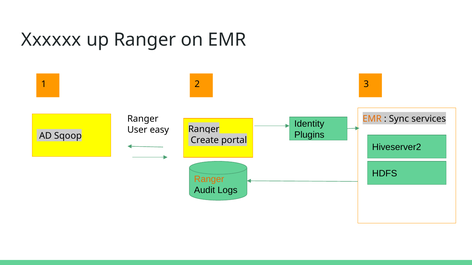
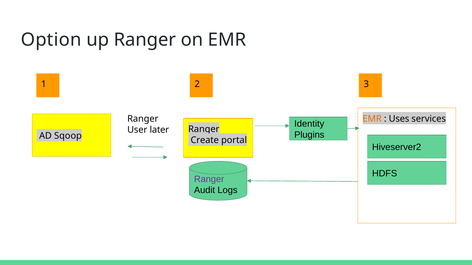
Xxxxxx: Xxxxxx -> Option (51, 40)
Sync: Sync -> Uses (399, 119)
easy: easy -> later (159, 130)
Ranger colour: orange -> purple (209, 180)
